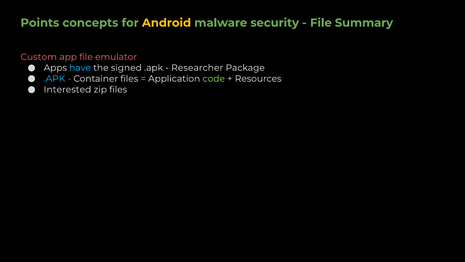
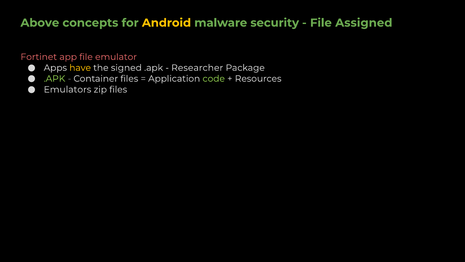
Points: Points -> Above (40, 23)
Summary: Summary -> Assigned (364, 23)
Custom: Custom -> Fortinet (39, 57)
have colour: light blue -> yellow (80, 68)
.APK colour: light blue -> light green (54, 79)
Interested: Interested -> Emulators (67, 89)
